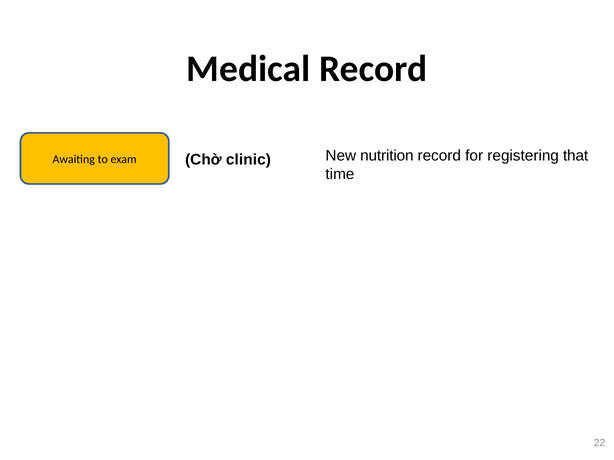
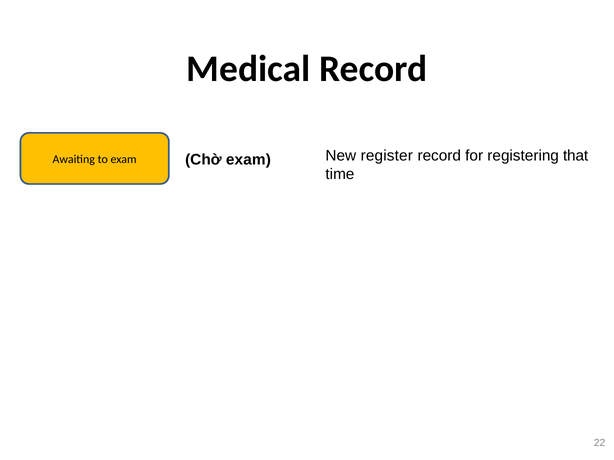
Chờ clinic: clinic -> exam (248, 160)
nutrition: nutrition -> register (387, 156)
